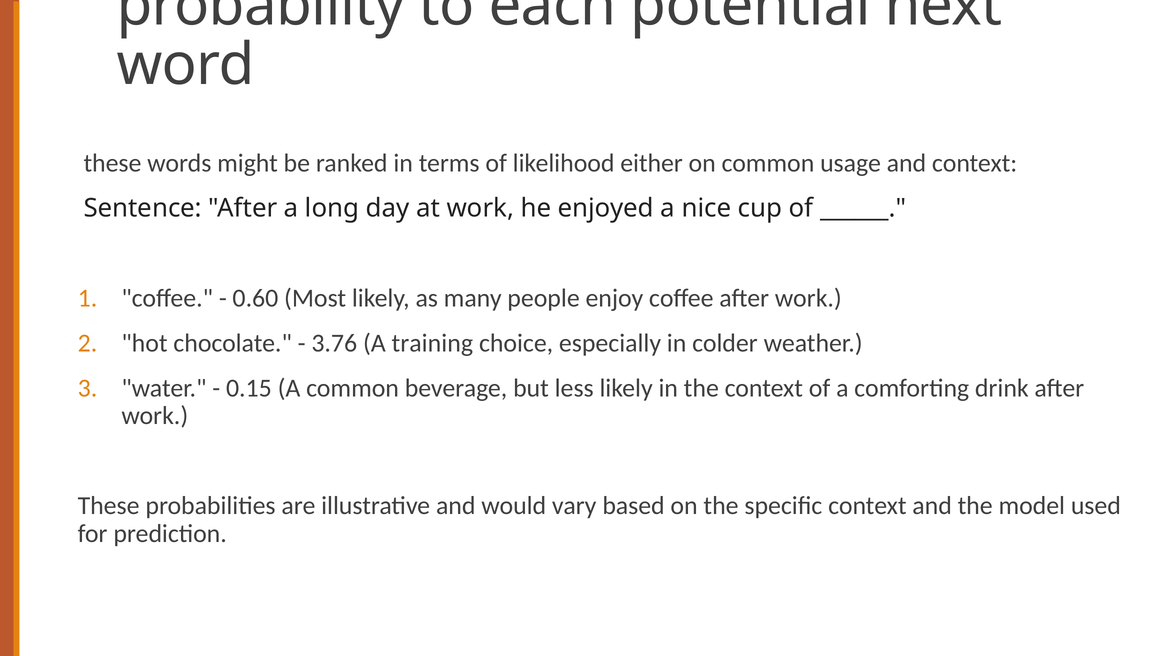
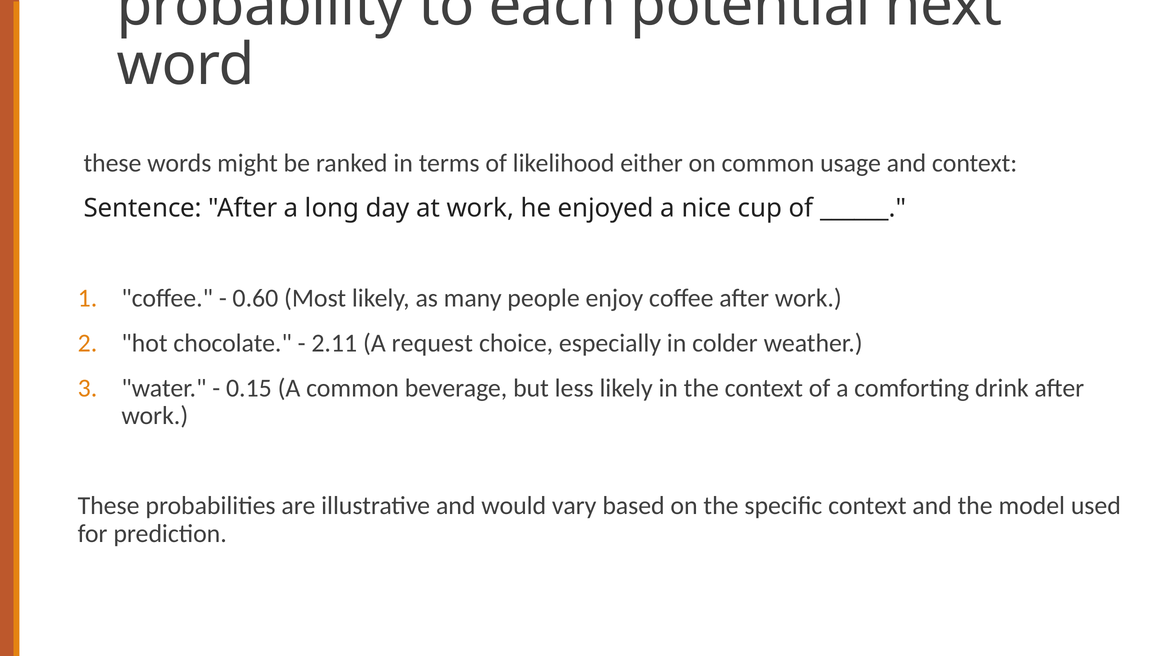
3.76: 3.76 -> 2.11 (334, 343)
training: training -> request (432, 343)
